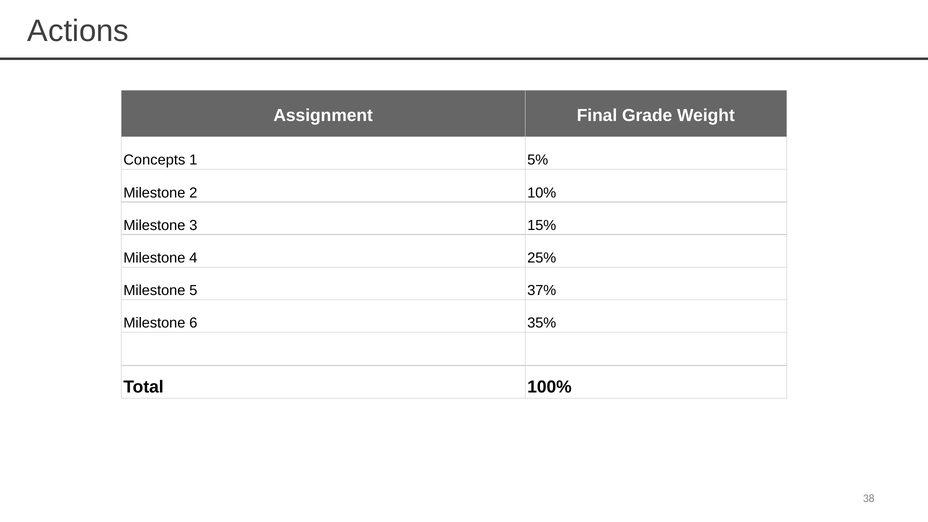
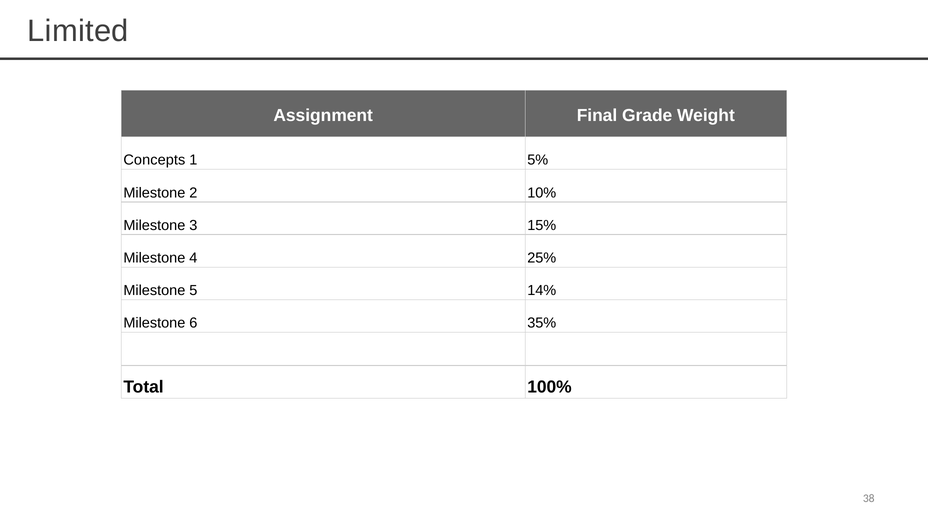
Actions: Actions -> Limited (78, 31)
37%: 37% -> 14% (542, 291)
